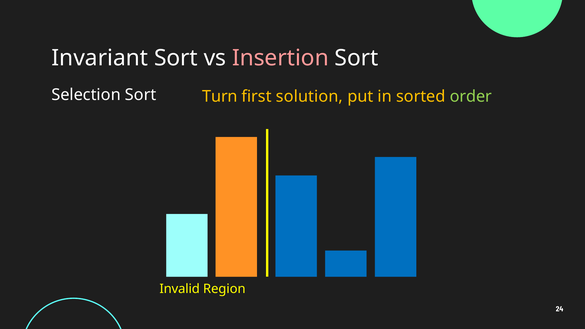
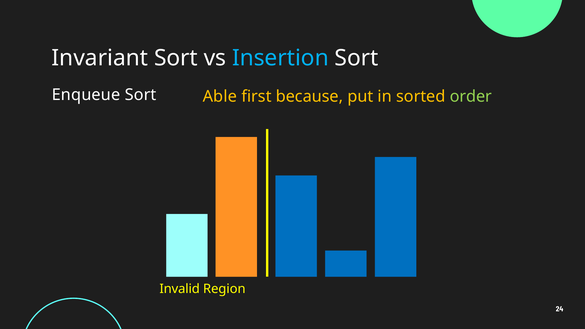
Insertion colour: pink -> light blue (280, 58)
Selection: Selection -> Enqueue (86, 95)
Turn: Turn -> Able (220, 96)
solution: solution -> because (310, 96)
